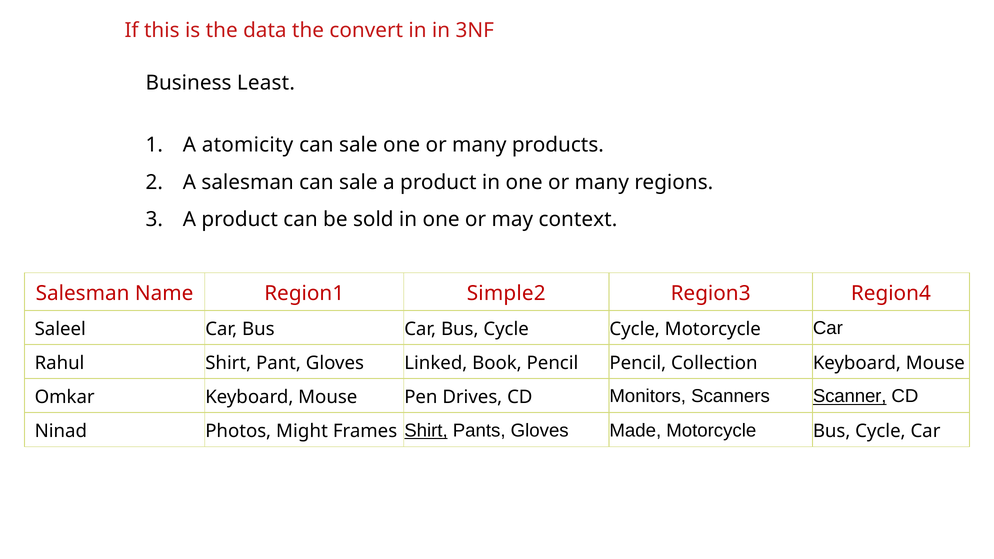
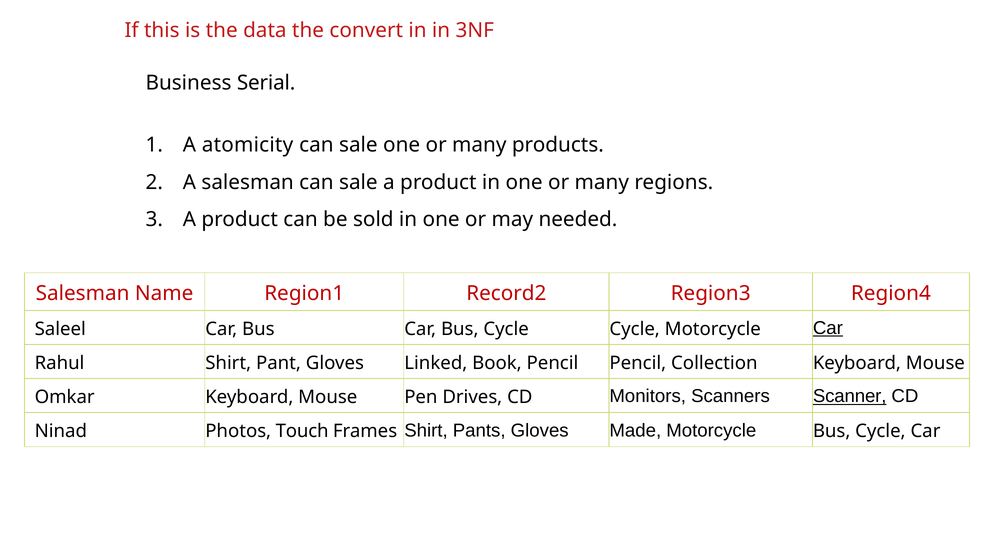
Least: Least -> Serial (266, 83)
context: context -> needed (578, 220)
Simple2: Simple2 -> Record2 (506, 293)
Car underline: none -> present (828, 328)
Might: Might -> Touch (302, 431)
Shirt underline: present -> none (426, 430)
